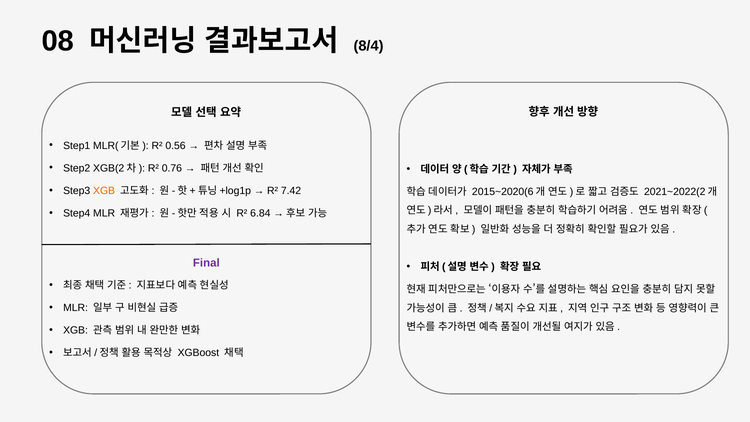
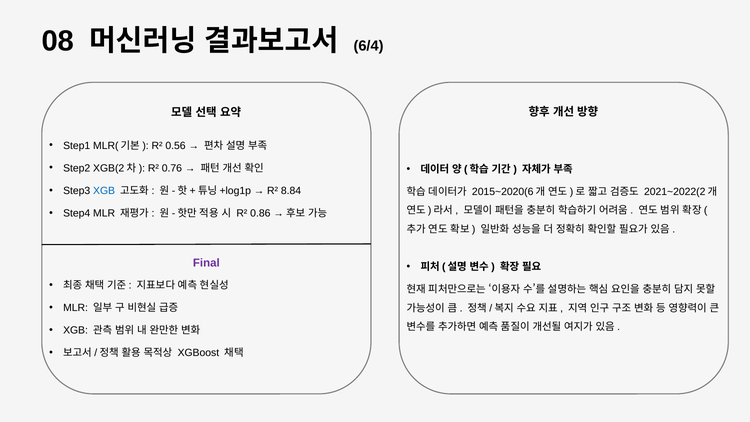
8/4: 8/4 -> 6/4 (369, 46)
XGB colour: orange -> blue (104, 191)
7.42: 7.42 -> 8.84 (291, 191)
6.84: 6.84 -> 0.86 (260, 213)
